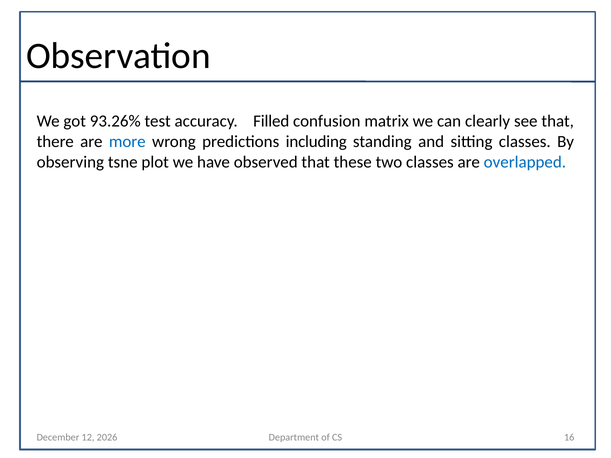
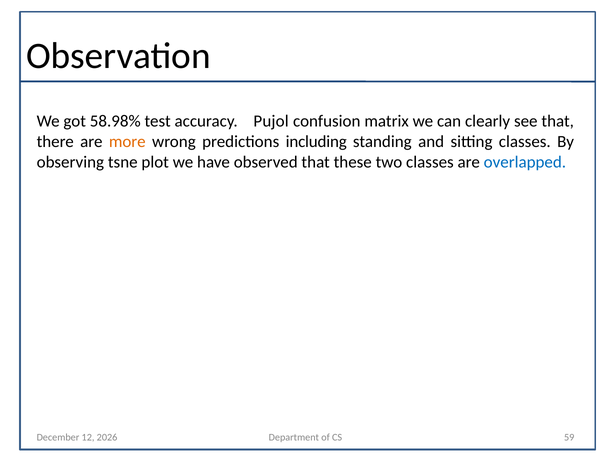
93.26%: 93.26% -> 58.98% (115, 121)
Filled: Filled -> Pujol (271, 121)
more colour: blue -> orange (127, 142)
16: 16 -> 59 (569, 438)
